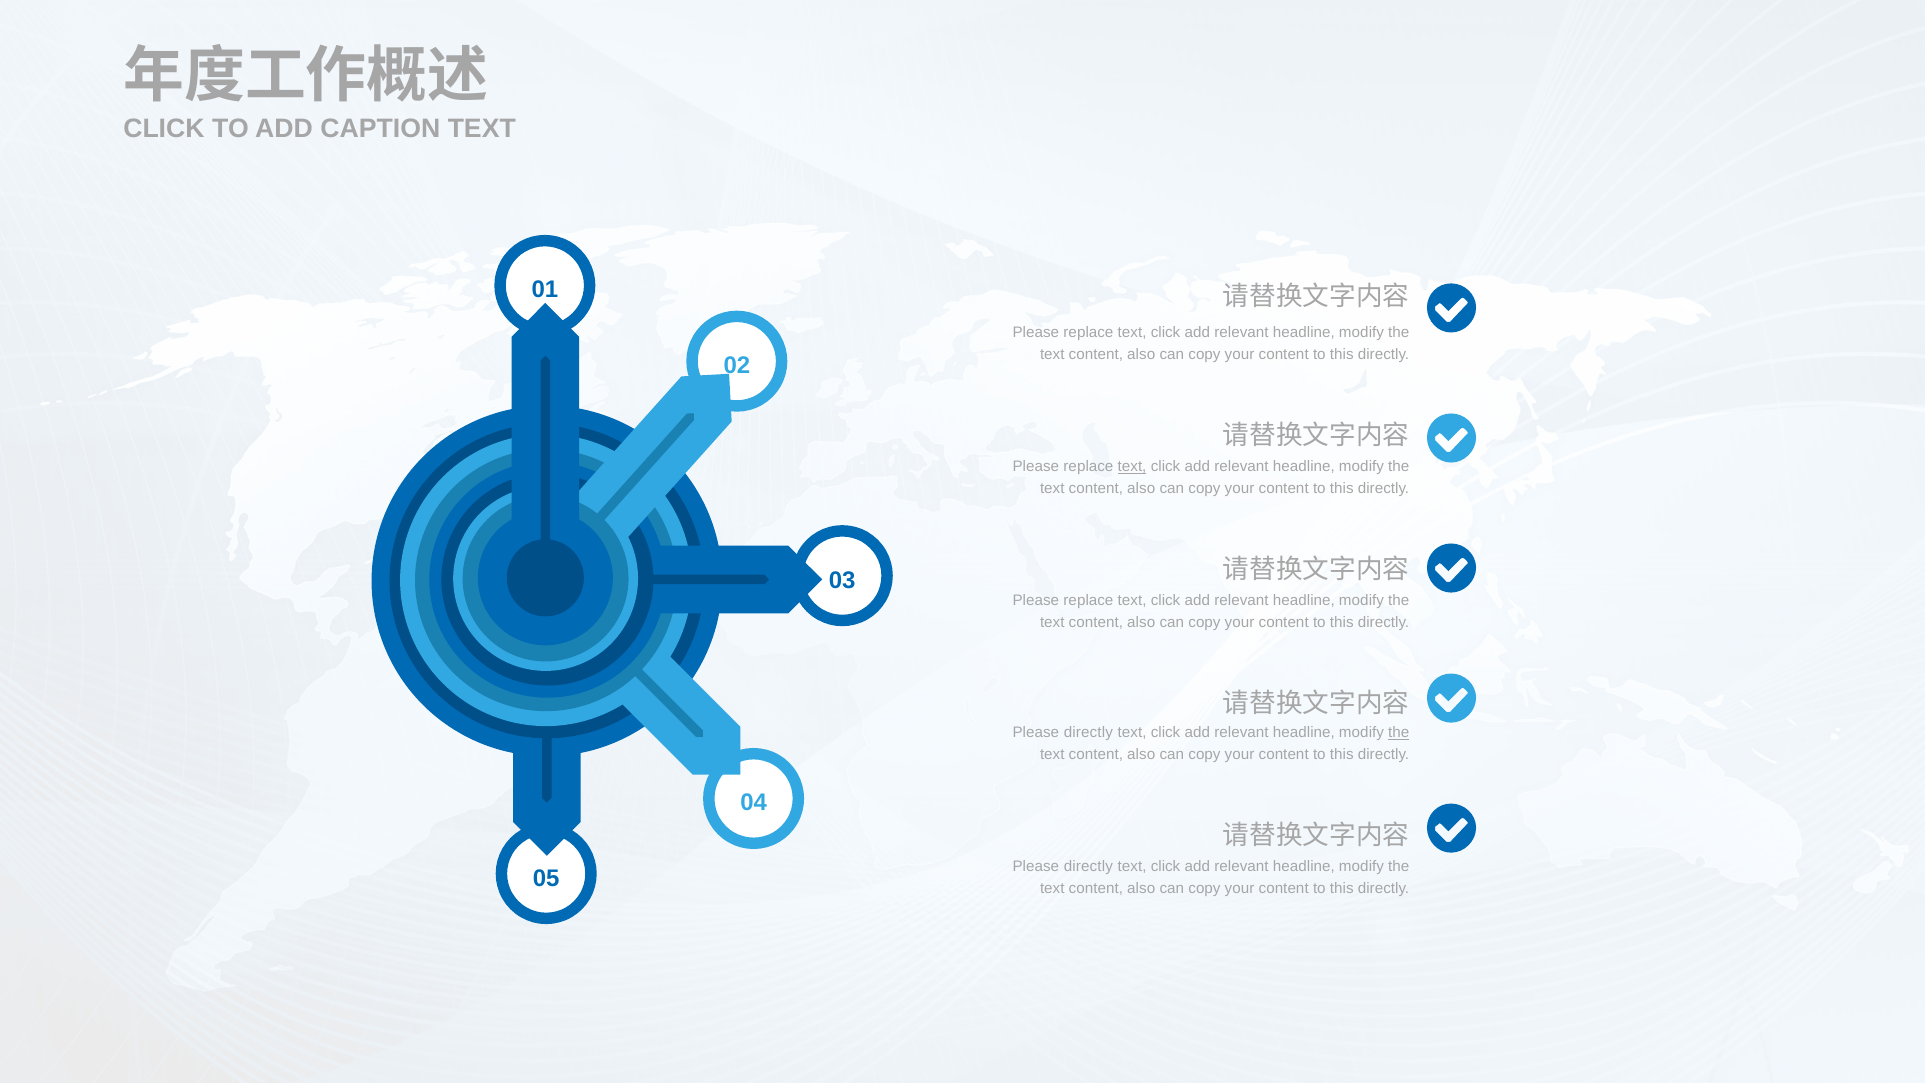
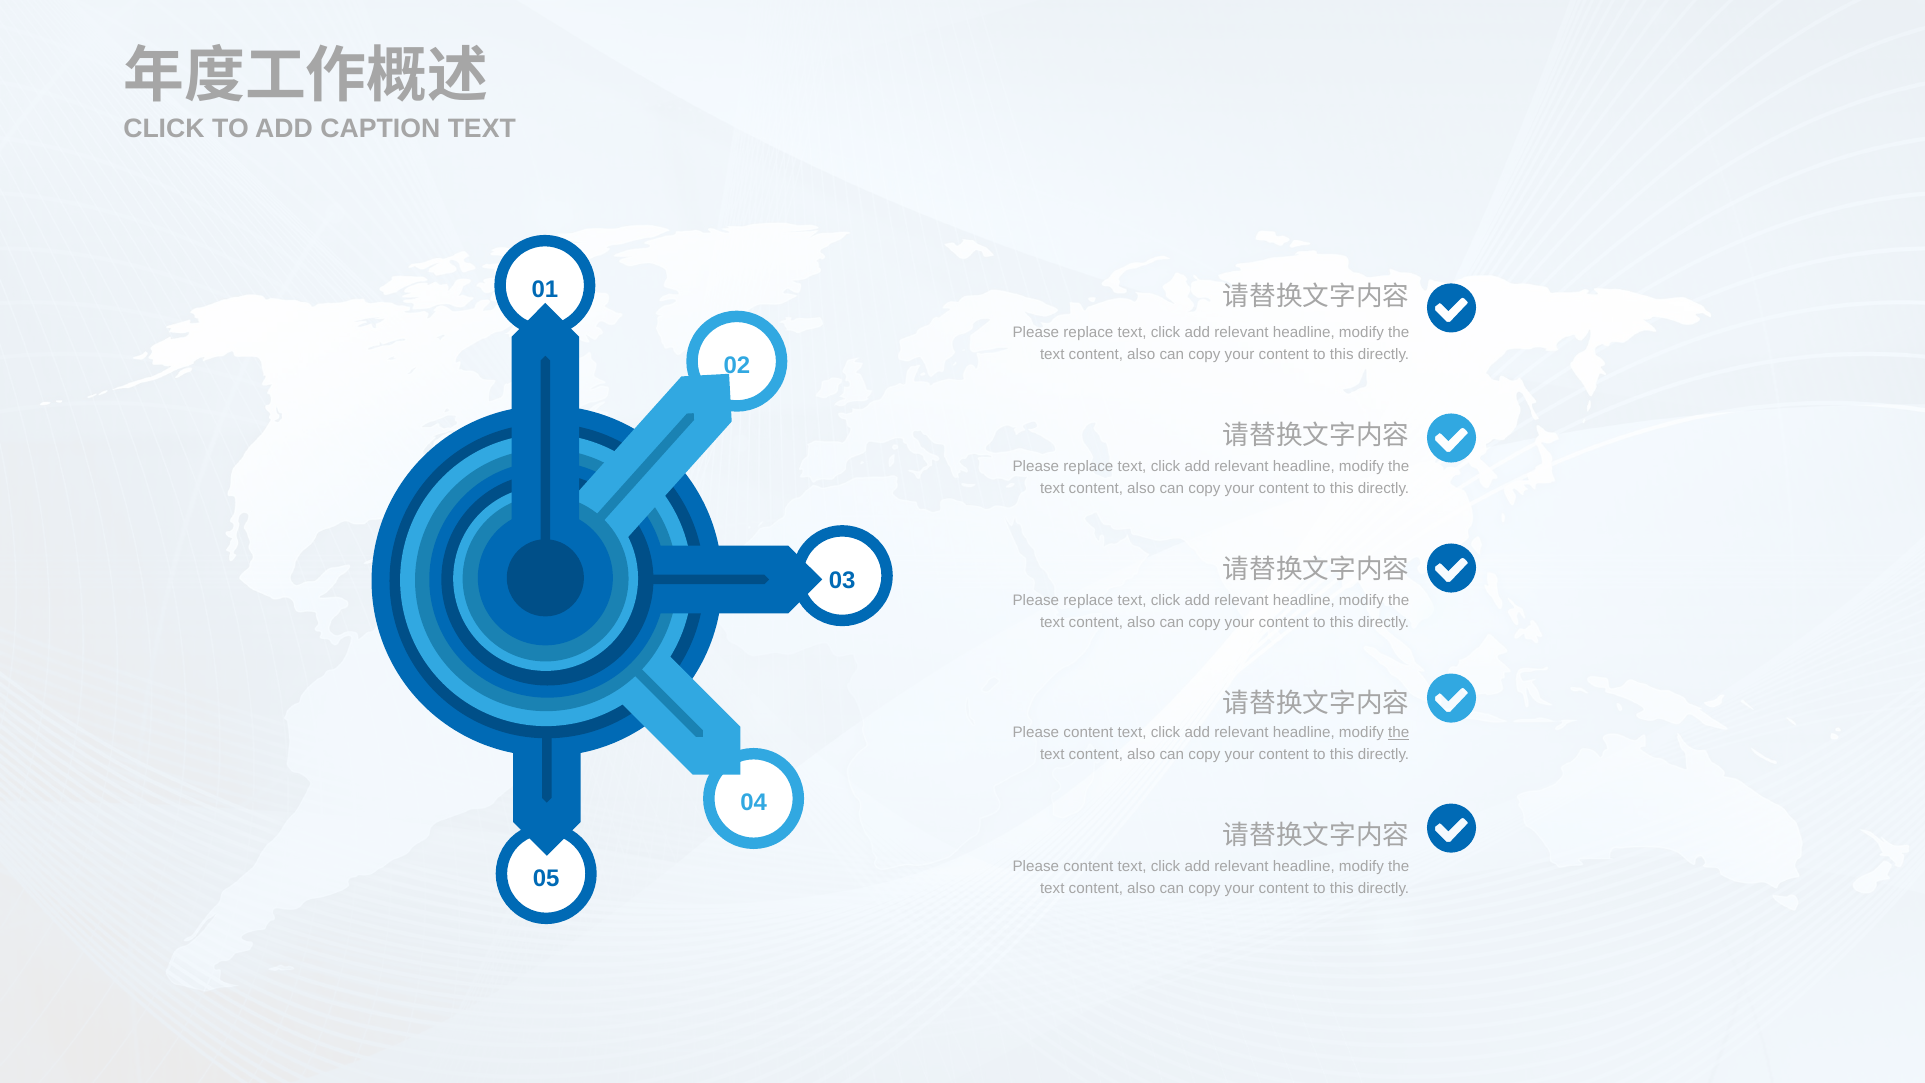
text underline: present -> none (1132, 466)
directly: directly -> content (1088, 732)
directly: directly -> content (1088, 866)
